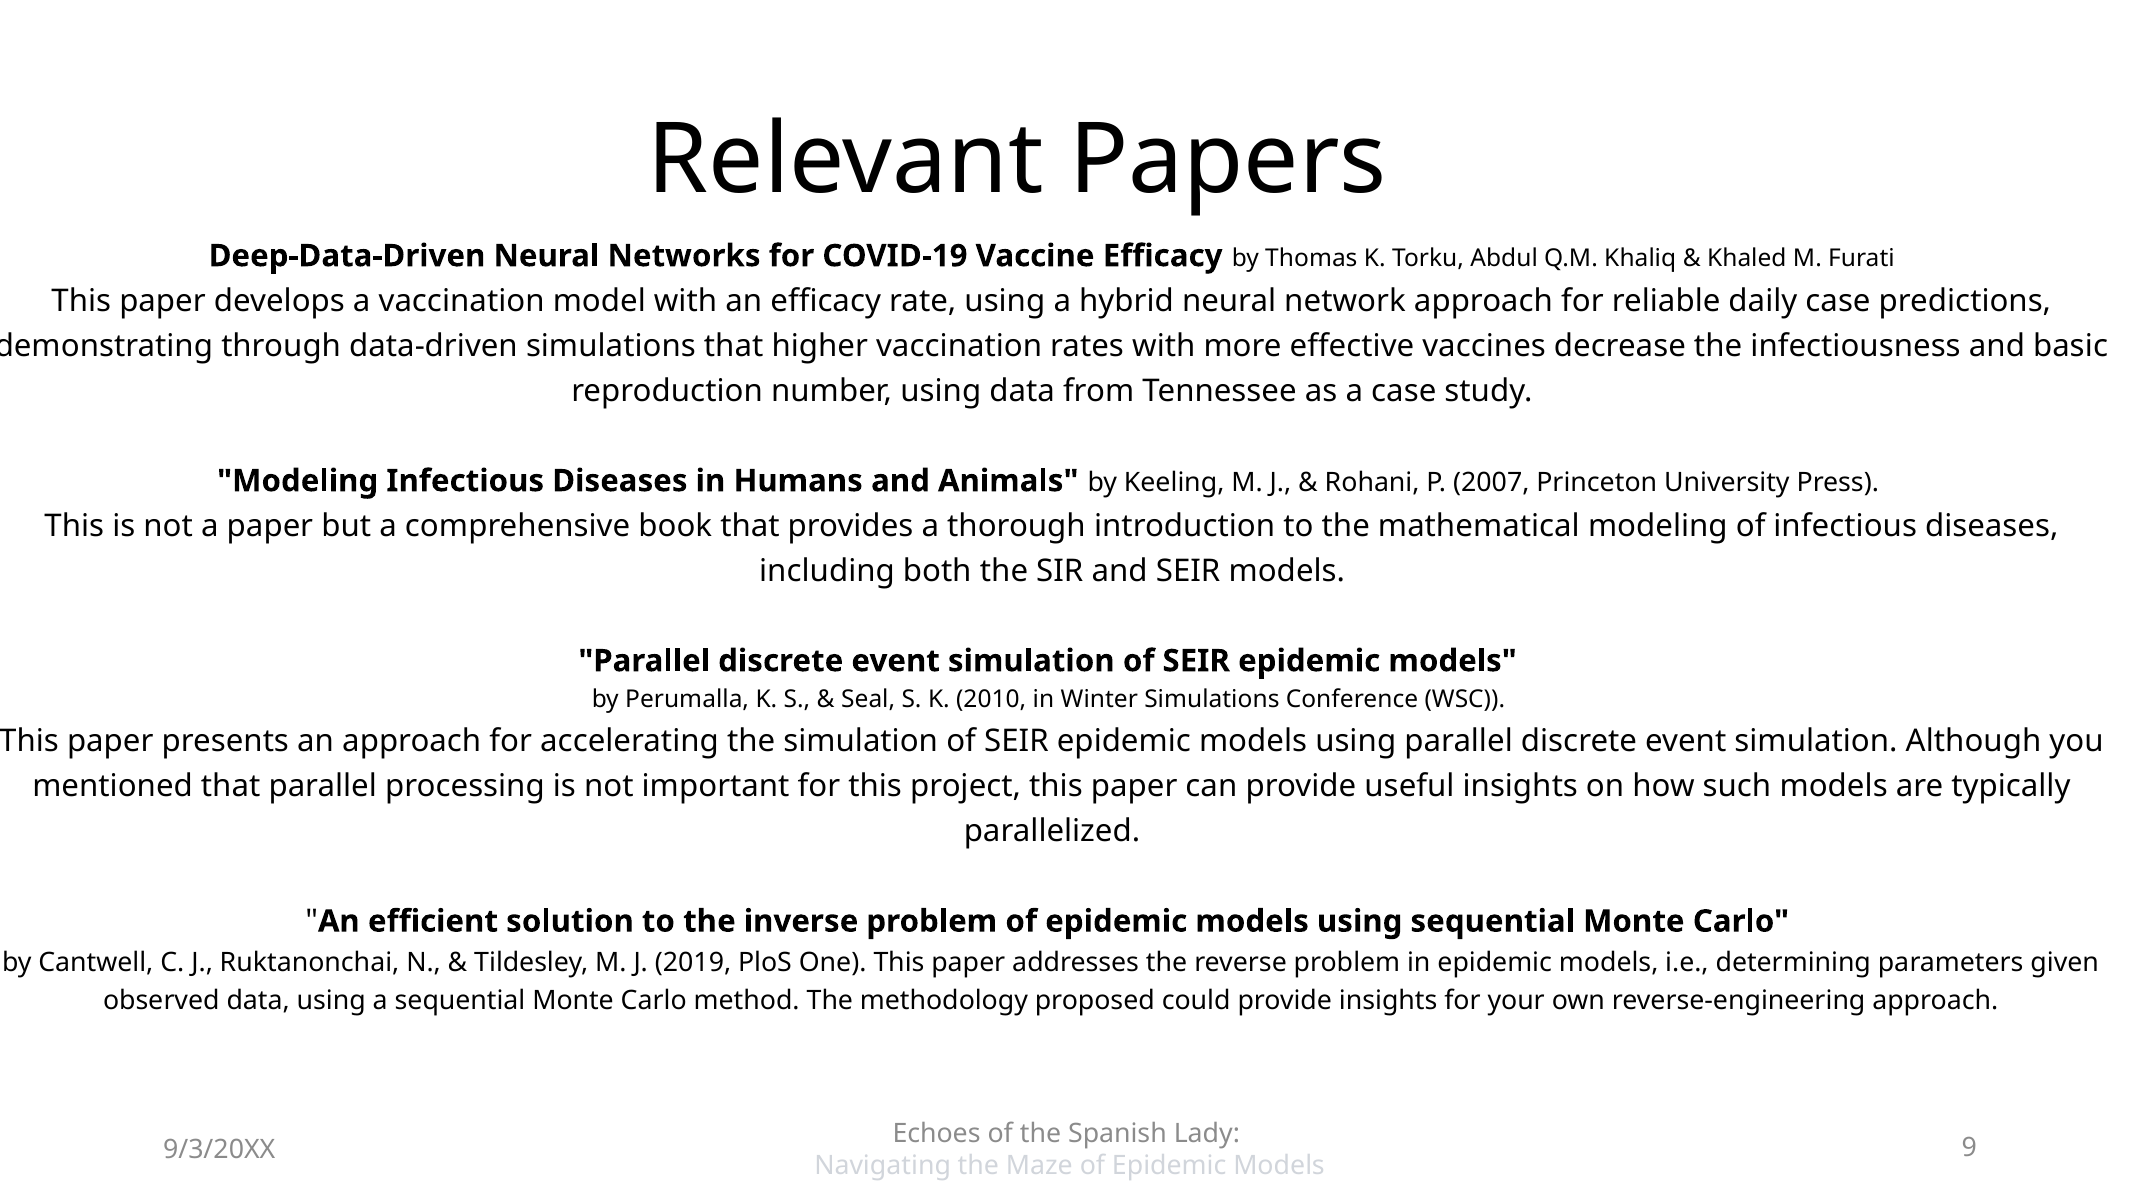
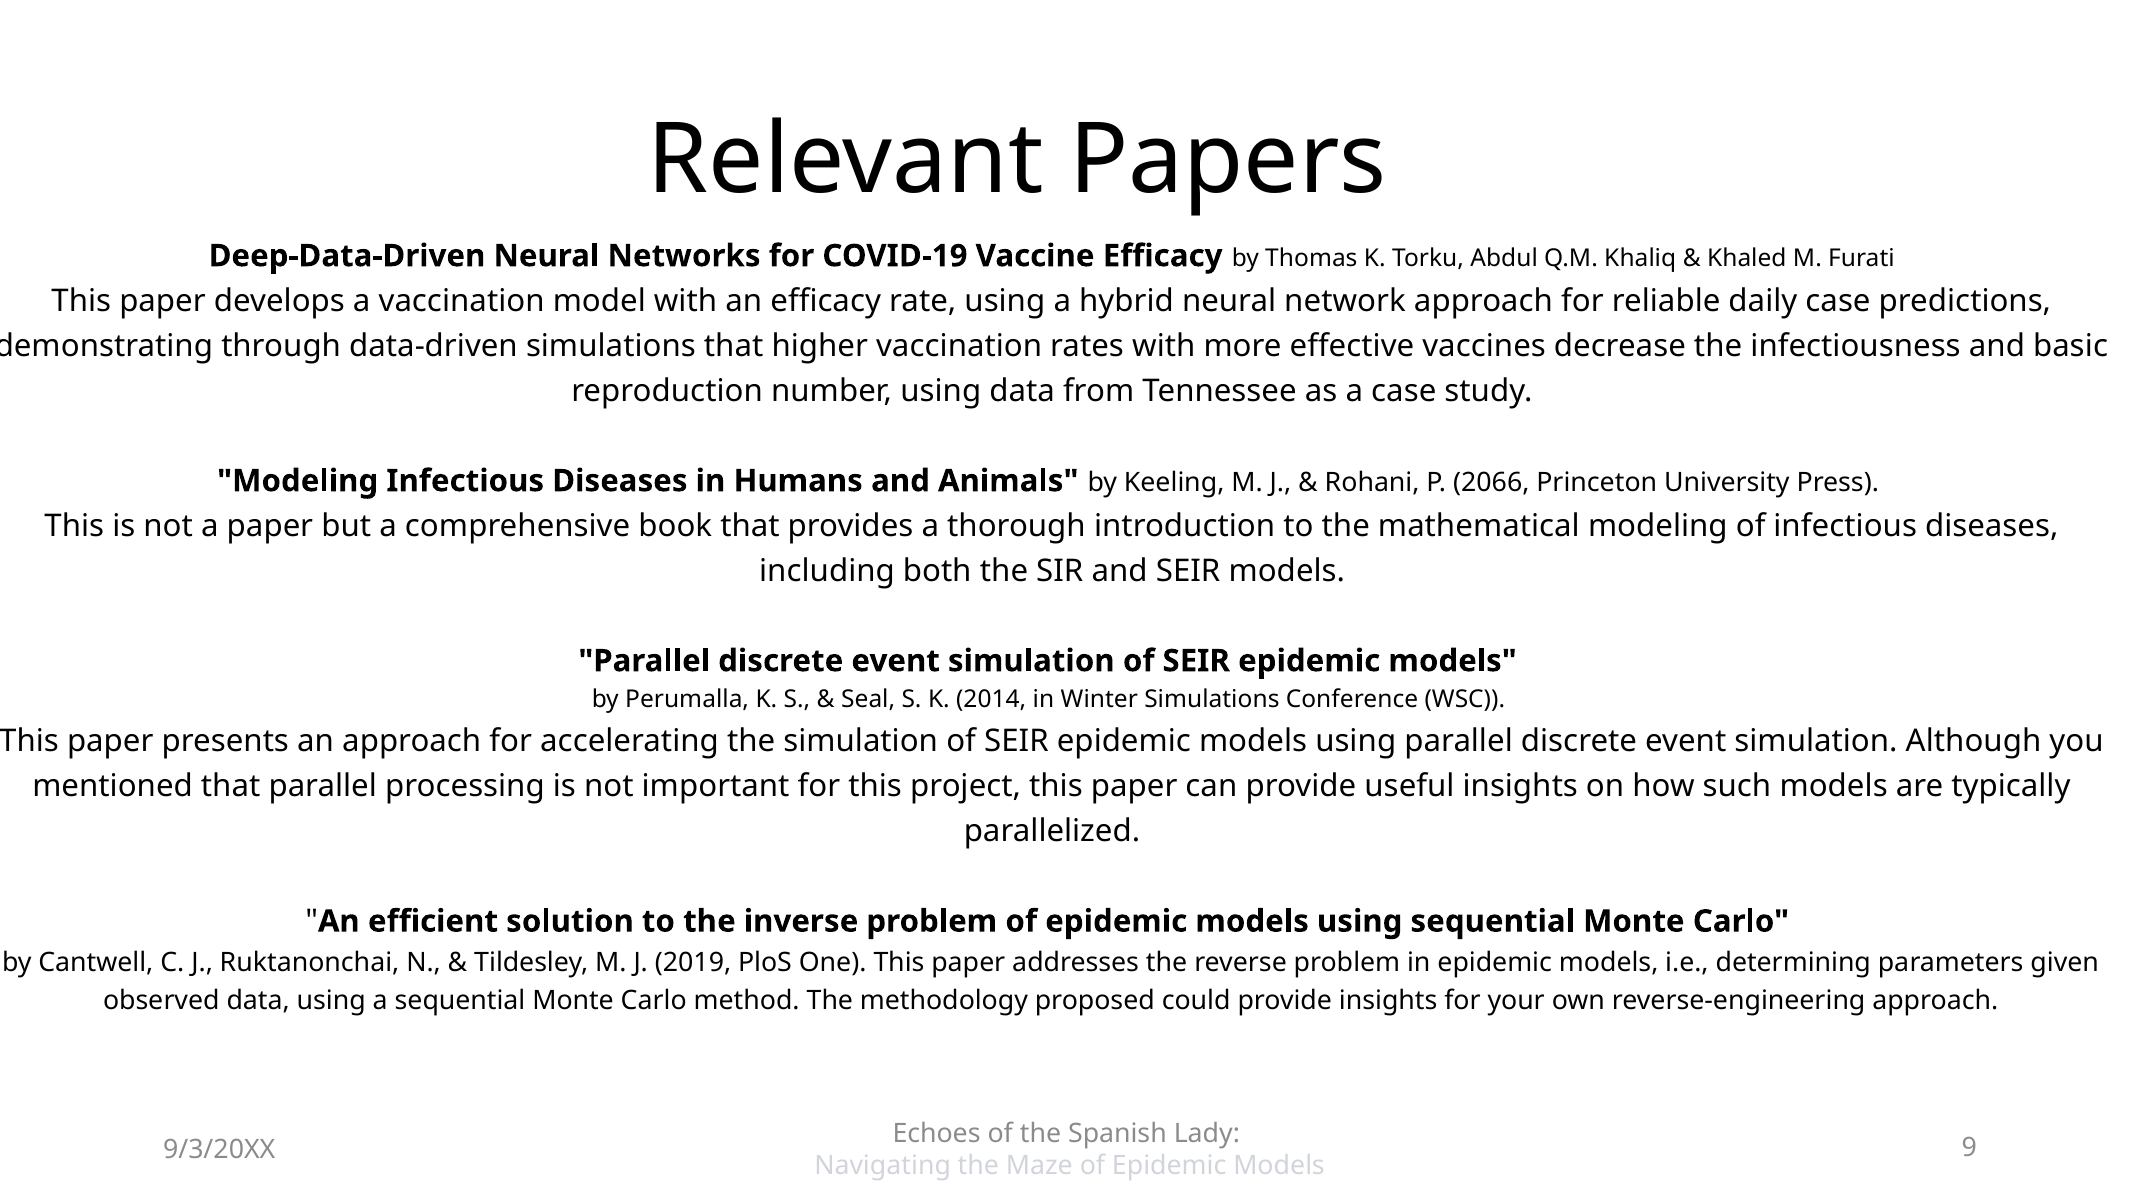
2007: 2007 -> 2066 (1491, 482)
2010: 2010 -> 2014 (991, 700)
